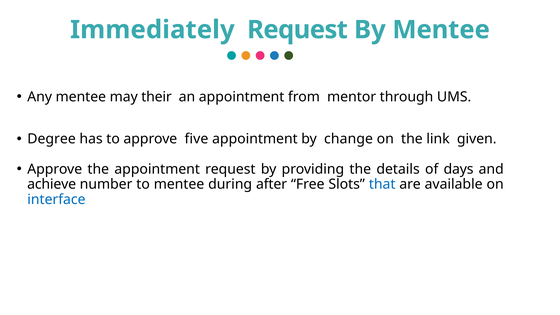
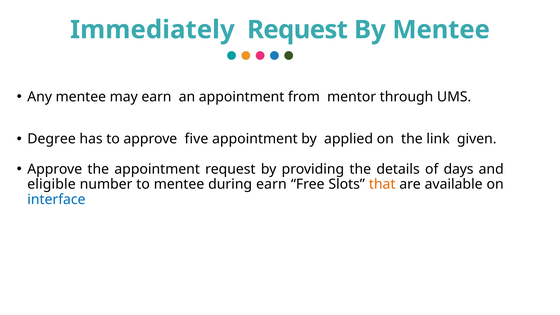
may their: their -> earn (156, 97)
change: change -> applied (349, 139)
achieve: achieve -> eligible (51, 184)
during after: after -> earn (271, 184)
that colour: blue -> orange (382, 184)
